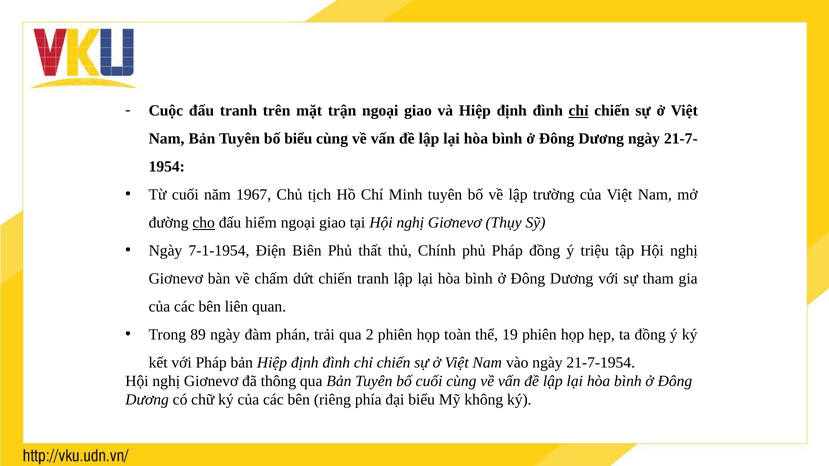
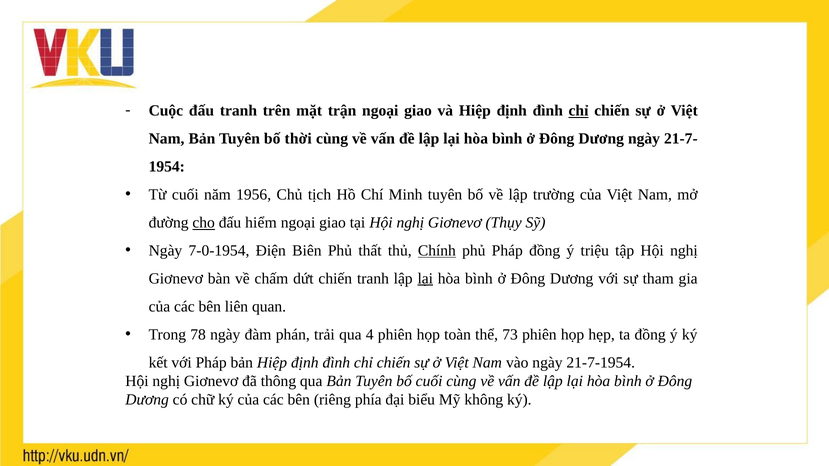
bố biểu: biểu -> thời (298, 139)
1967: 1967 -> 1956 (254, 195)
7-1-1954: 7-1-1954 -> 7-0-1954 (219, 251)
Chính underline: none -> present (437, 251)
lại underline: none -> present (425, 279)
89: 89 -> 78 (198, 335)
2: 2 -> 4 (370, 335)
19: 19 -> 73 (510, 335)
